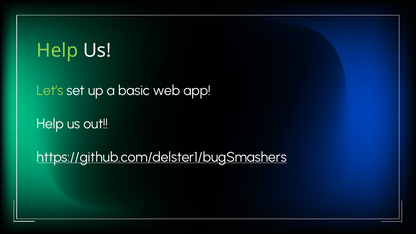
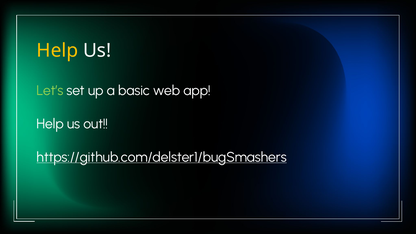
Help colour: light green -> yellow (57, 51)
